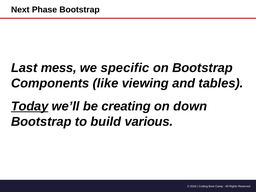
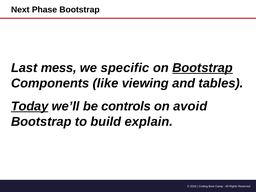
Bootstrap underline: none -> present (203, 68)
creating: creating -> controls (126, 106)
down: down -> avoid (190, 106)
various: various -> explain (149, 122)
